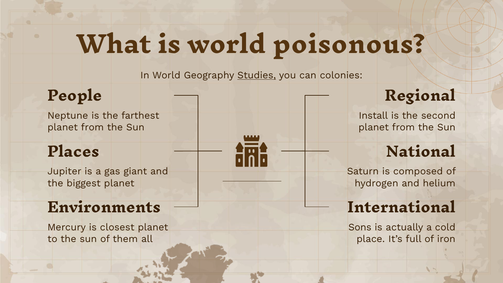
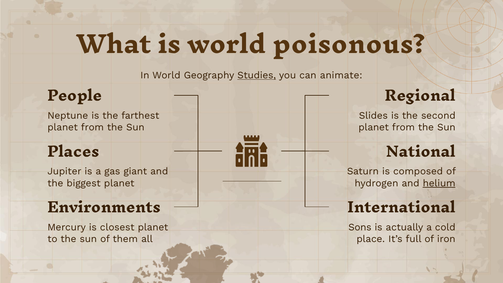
colonies: colonies -> animate (341, 75)
Install: Install -> Slides (373, 116)
helium underline: none -> present (439, 183)
